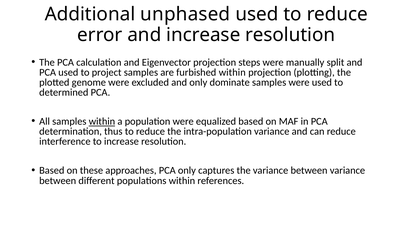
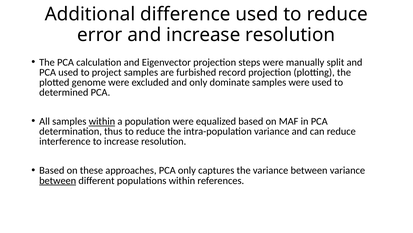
unphased: unphased -> difference (185, 14)
furbished within: within -> record (232, 72)
between underline: none -> present (58, 180)
